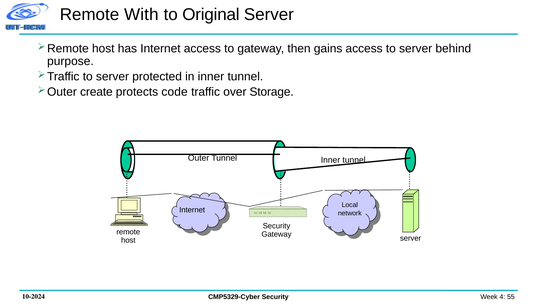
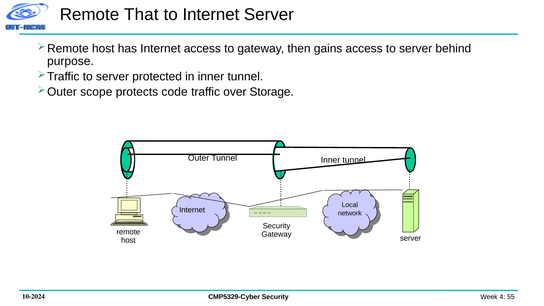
With: With -> That (141, 15)
to Original: Original -> Internet (211, 15)
create: create -> scope (96, 92)
